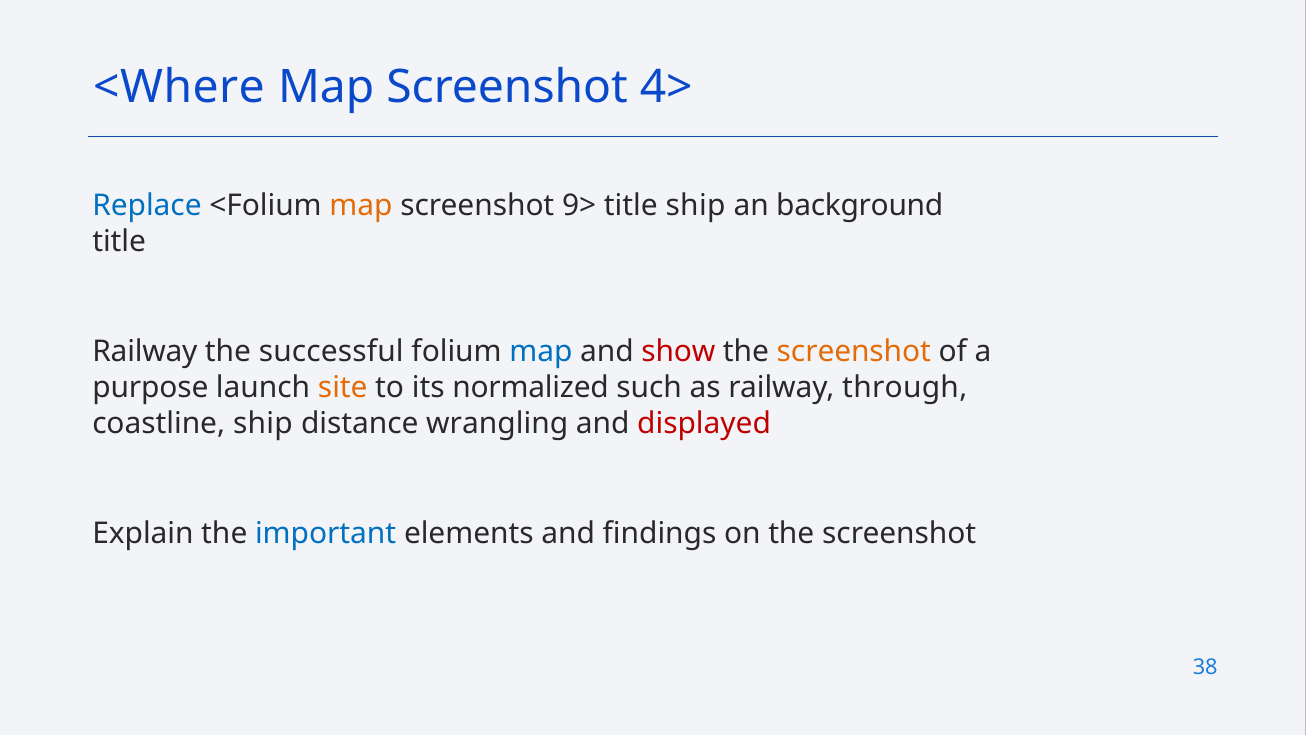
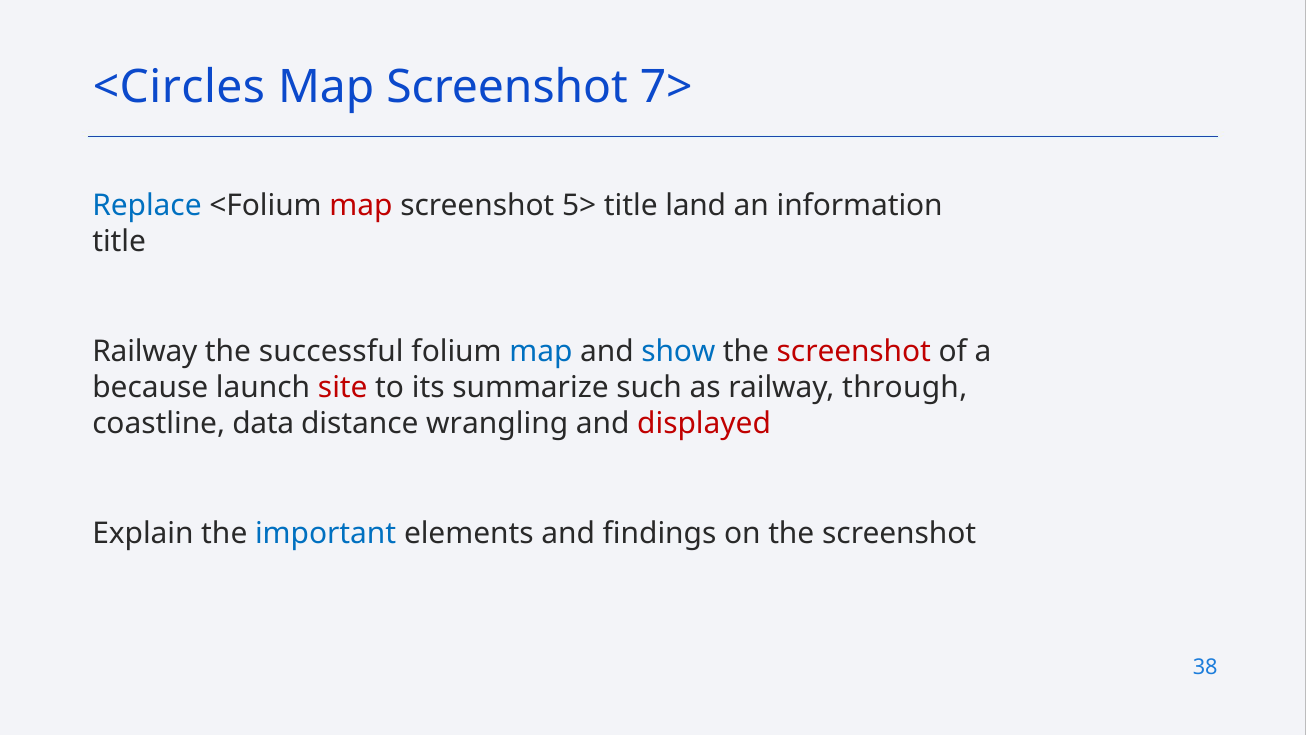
<Where: <Where -> <Circles (179, 87)
4>: 4> -> 7> (666, 87)
map colour: orange -> red (361, 206)
9>: 9> -> 5> (579, 206)
title ship: ship -> land (696, 206)
background: background -> information (860, 206)
show colour: red -> blue (678, 352)
screenshot colour: orange -> red (854, 352)
purpose: purpose -> because (150, 388)
site colour: orange -> red (343, 388)
normalized: normalized -> summarize (530, 388)
coastline ship: ship -> data (263, 423)
